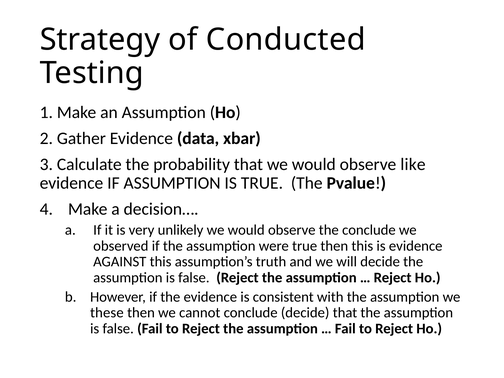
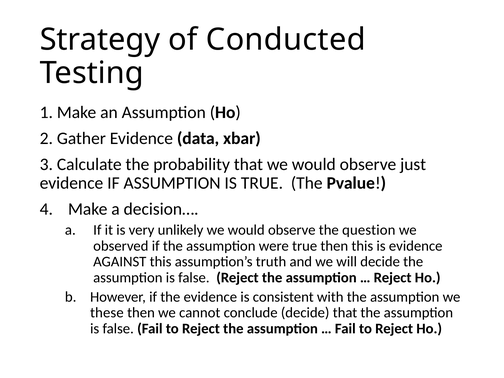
like: like -> just (413, 164)
the conclude: conclude -> question (369, 230)
